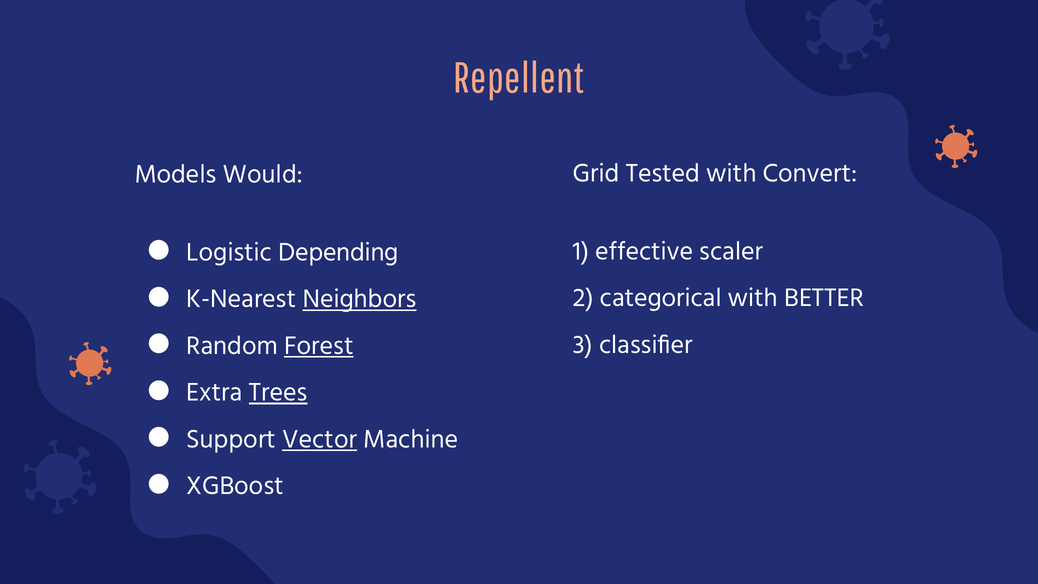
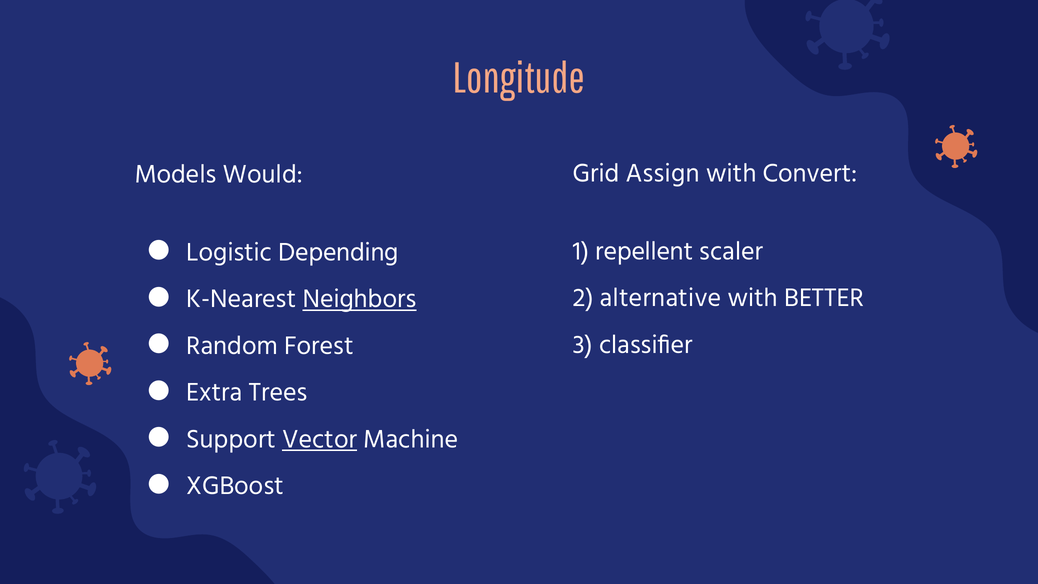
Repellent: Repellent -> Longitude (519, 79)
Tested: Tested -> Assign (663, 173)
effective: effective -> repellent (644, 251)
categorical: categorical -> alternative (661, 298)
Forest underline: present -> none (319, 346)
Trees underline: present -> none (278, 392)
